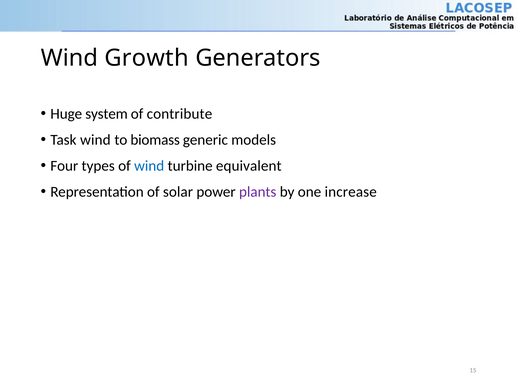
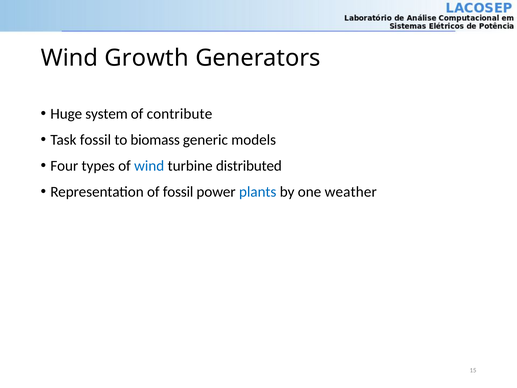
Task wind: wind -> fossil (95, 140)
equivalent: equivalent -> distributed (249, 166)
of solar: solar -> fossil (178, 192)
plants colour: purple -> blue (258, 192)
increase: increase -> weather (351, 192)
